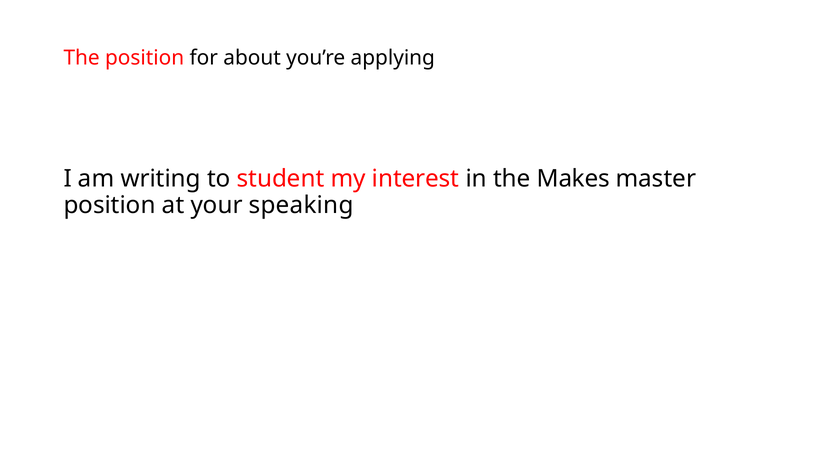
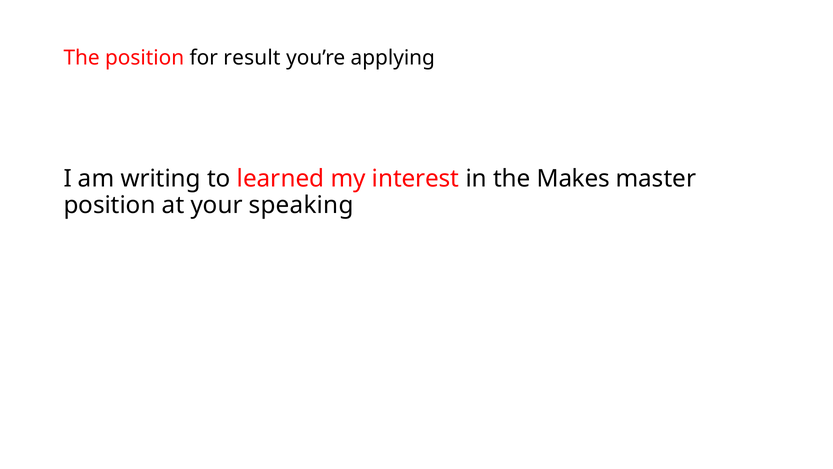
about: about -> result (252, 58)
student: student -> learned (281, 179)
